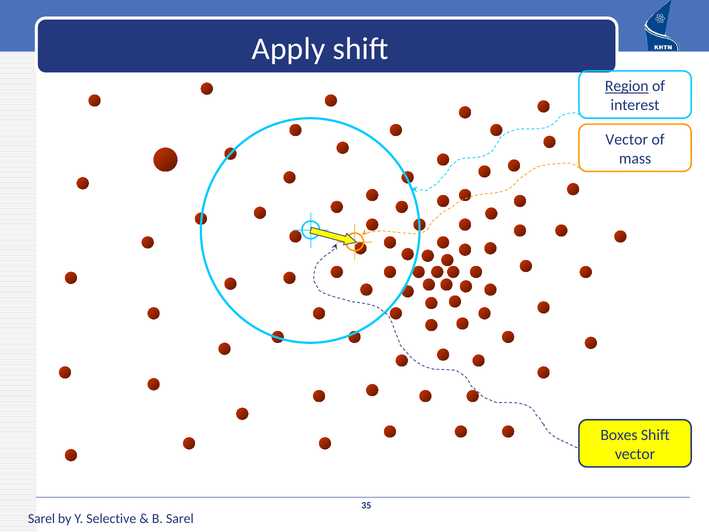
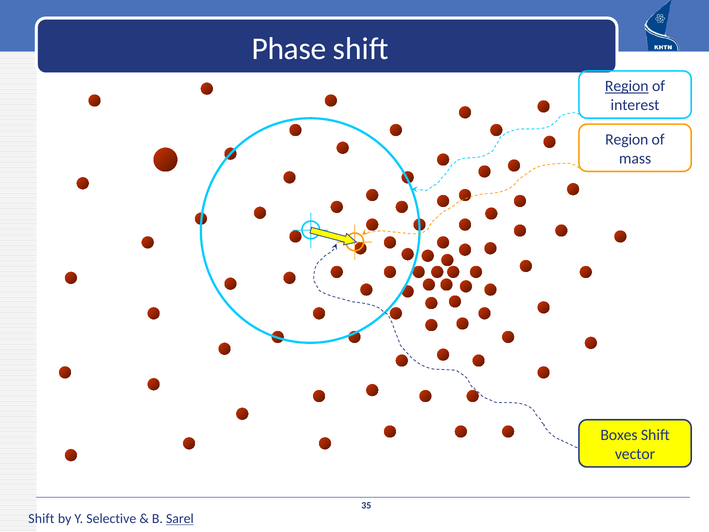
Apply: Apply -> Phase (289, 49)
Vector: Vector -> Region (627, 139)
Sarel: Sarel -> Shift (41, 519)
Sarel underline: none -> present (180, 519)
